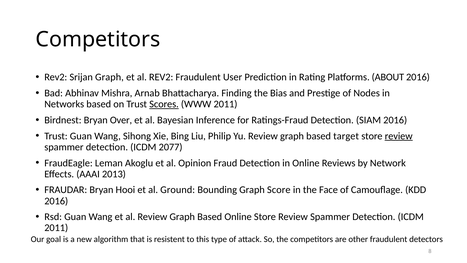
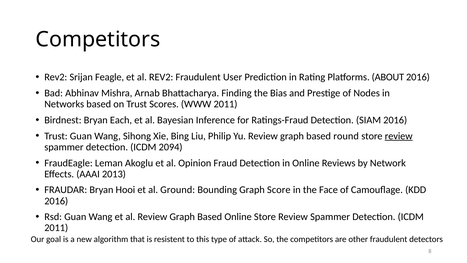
Srijan Graph: Graph -> Feagle (110, 77)
Scores underline: present -> none (164, 104)
Over: Over -> Each (121, 120)
target: target -> round (346, 136)
2077: 2077 -> 2094 (171, 147)
